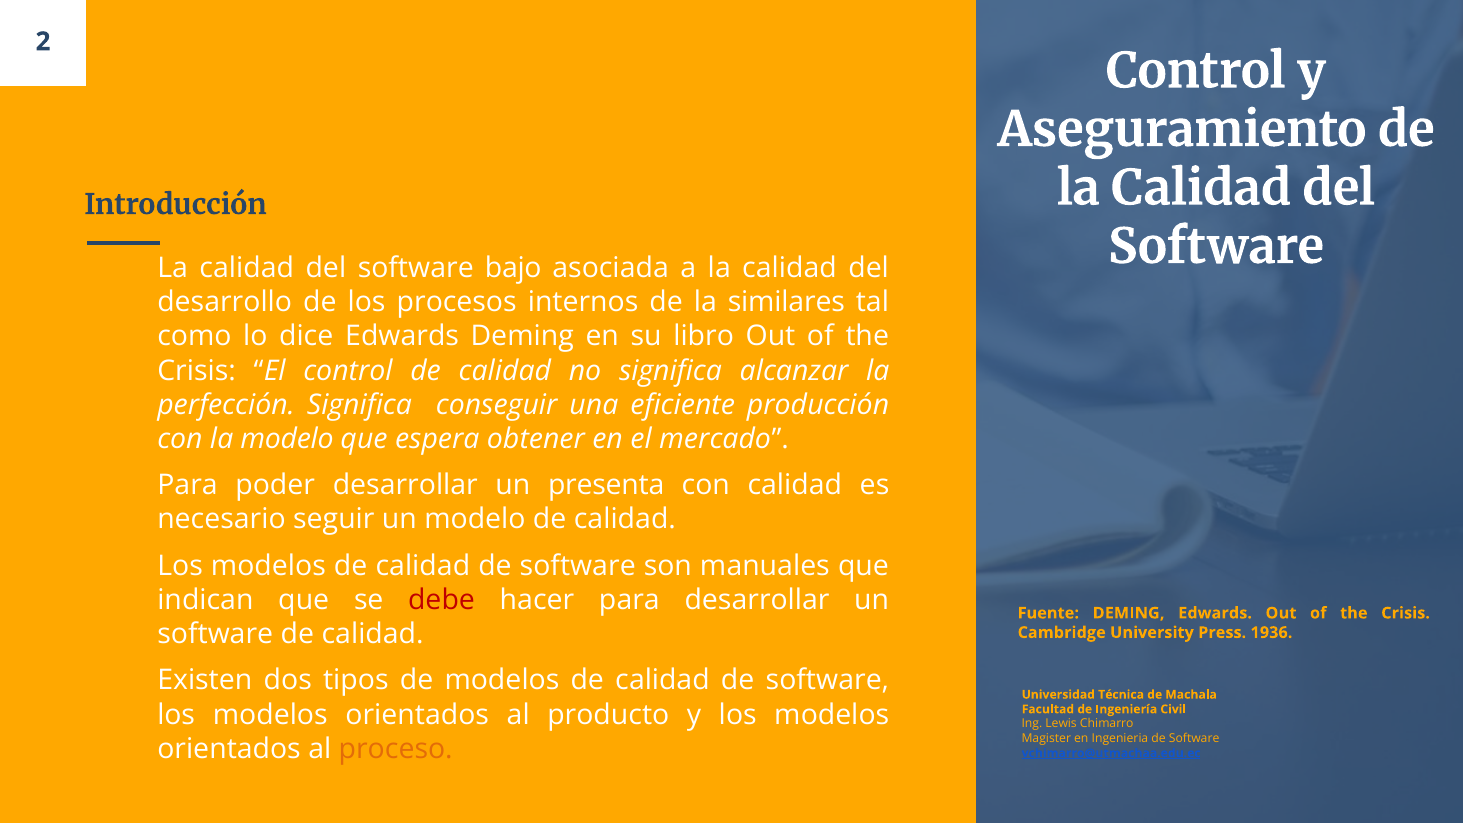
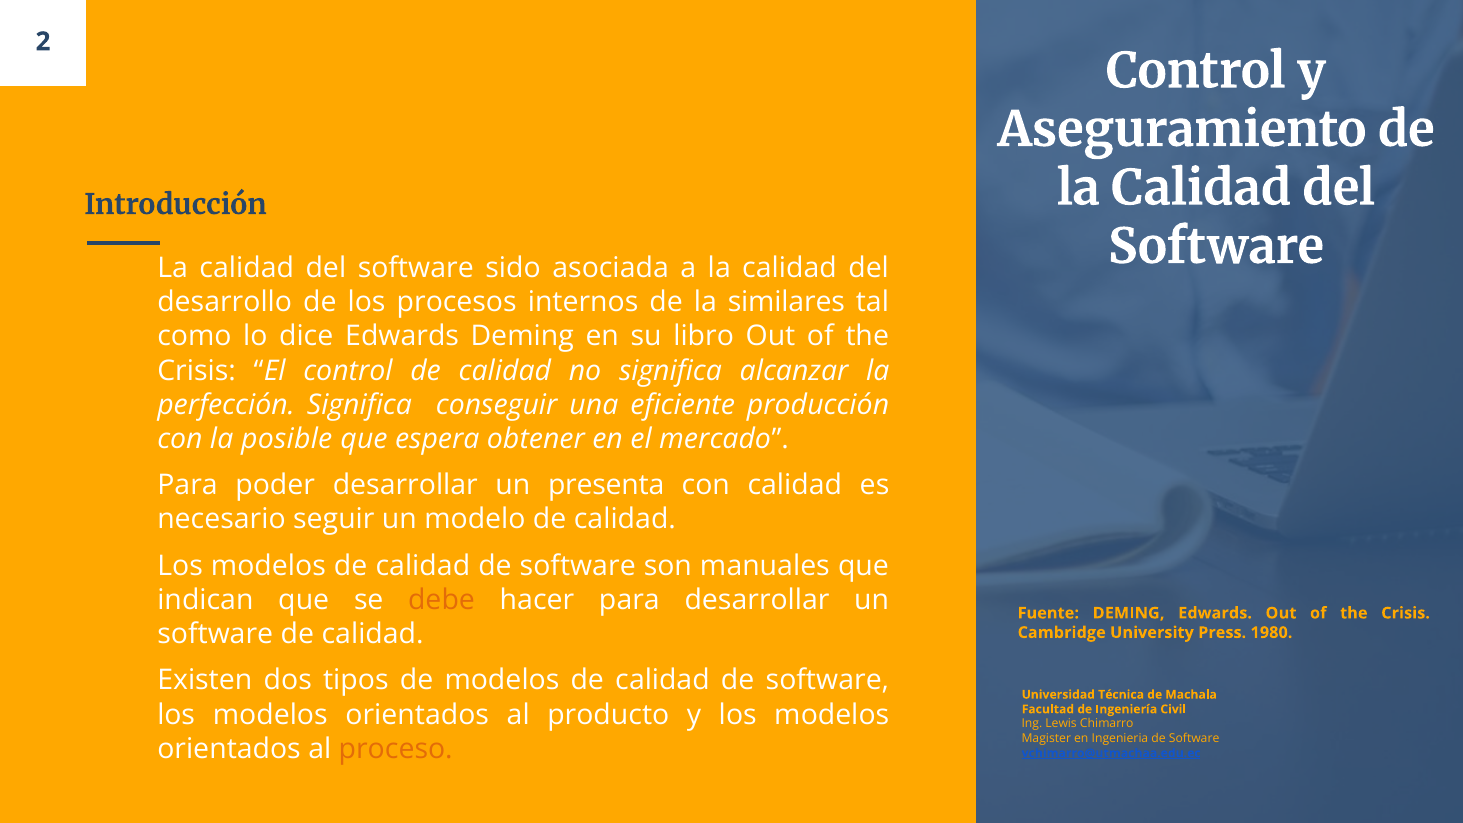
bajo: bajo -> sido (513, 268)
la modelo: modelo -> posible (287, 439)
debe colour: red -> orange (441, 600)
1936: 1936 -> 1980 (1271, 633)
